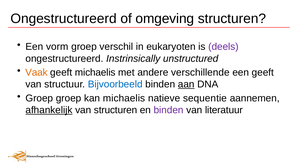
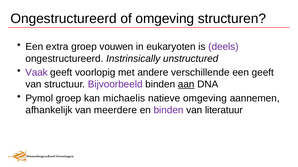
vorm: vorm -> extra (57, 47)
verschil: verschil -> vouwen (116, 47)
Vaak colour: orange -> purple (37, 73)
geeft michaelis: michaelis -> voorlopig (95, 73)
Bijvoorbeeld colour: blue -> purple (115, 85)
Groep: Groep -> Pymol (39, 99)
natieve sequentie: sequentie -> omgeving (205, 99)
afhankelijk underline: present -> none (49, 110)
van structuren: structuren -> meerdere (115, 110)
